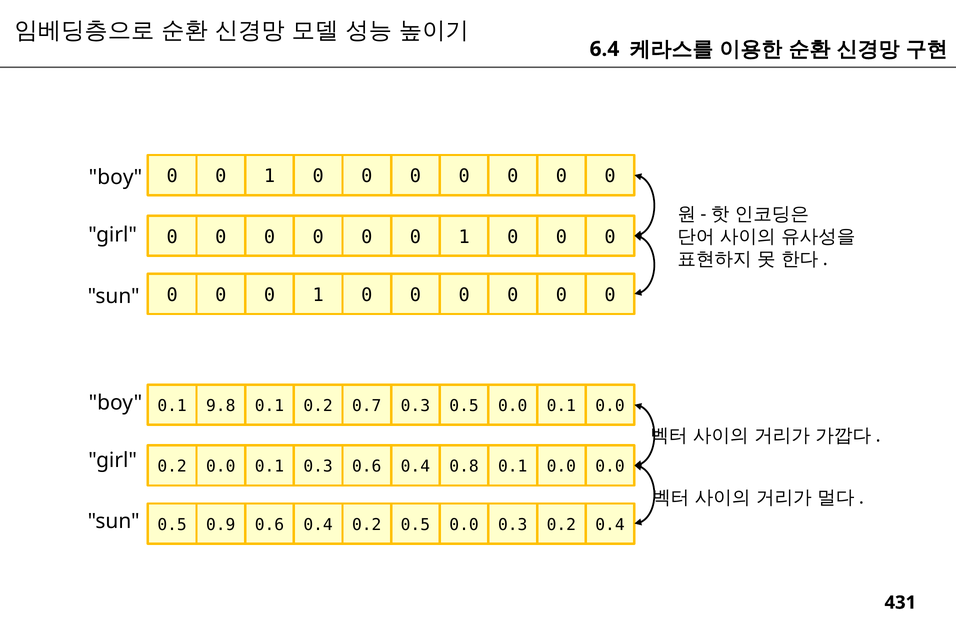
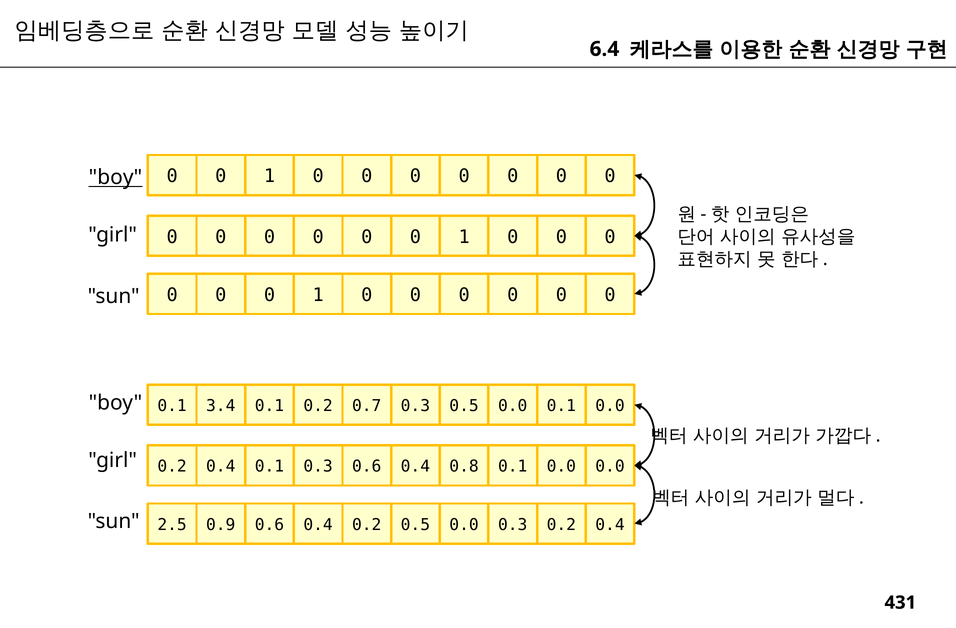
boy underline: none -> present (115, 177)
9.8: 9.8 -> 3.4 (221, 406)
0.0: 0.0 -> 0.4 (221, 467)
0.5: 0.5 -> 2.5 (172, 525)
